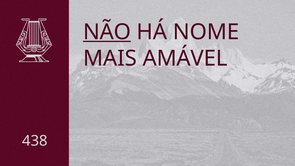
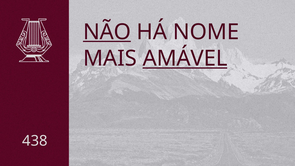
AMÁVEL underline: none -> present (185, 58)
